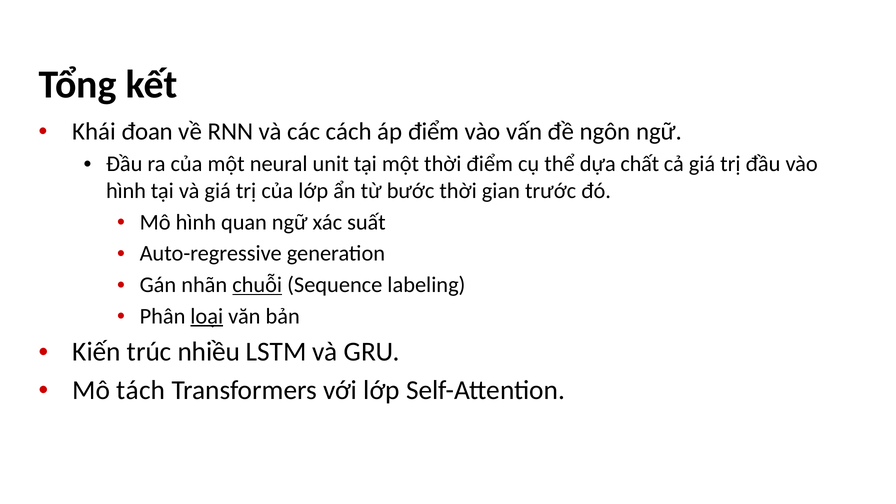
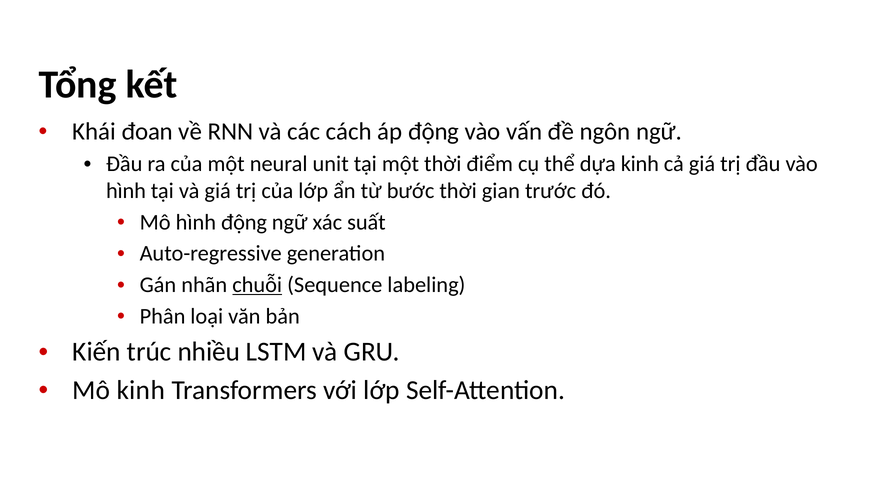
áp điểm: điểm -> động (434, 131)
dựa chất: chất -> kinh (640, 164)
hình quan: quan -> động (244, 222)
loại underline: present -> none (207, 316)
Mô tách: tách -> kinh (141, 390)
